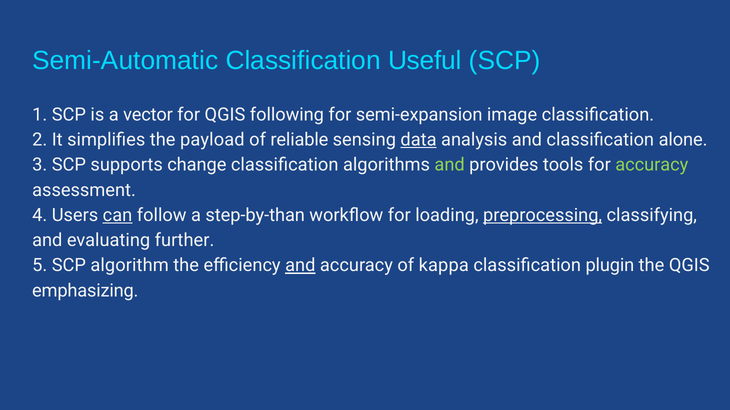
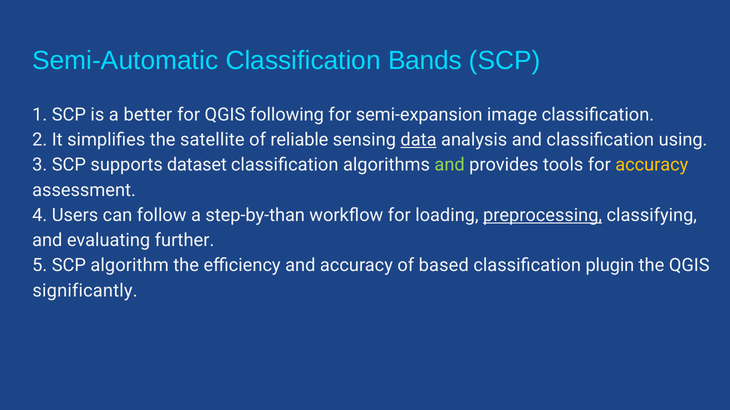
Useful: Useful -> Bands (425, 60)
vector: vector -> better (148, 115)
payload: payload -> satellite (212, 140)
alone: alone -> using (683, 140)
change: change -> dataset (197, 165)
accuracy colour: light green -> yellow (652, 165)
can underline: present -> none (117, 216)
and underline: present -> none (300, 266)
kappa: kappa -> based (444, 266)
emphasizing: emphasizing -> significantly (85, 291)
